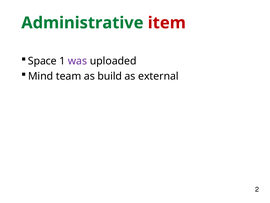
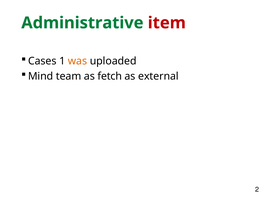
Space: Space -> Cases (42, 61)
was colour: purple -> orange (78, 61)
build: build -> fetch (110, 76)
